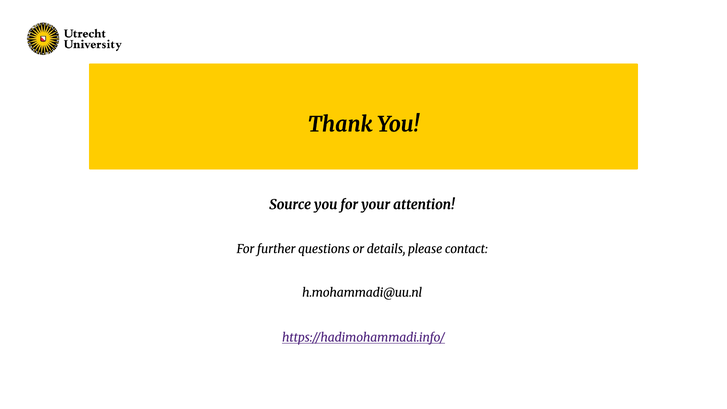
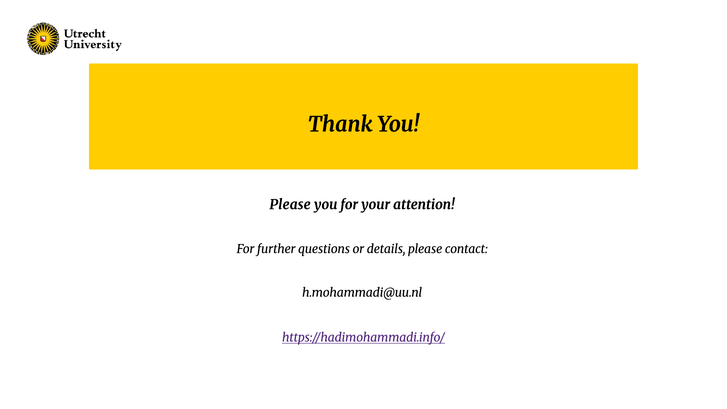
Source: Source -> Please (290, 205)
